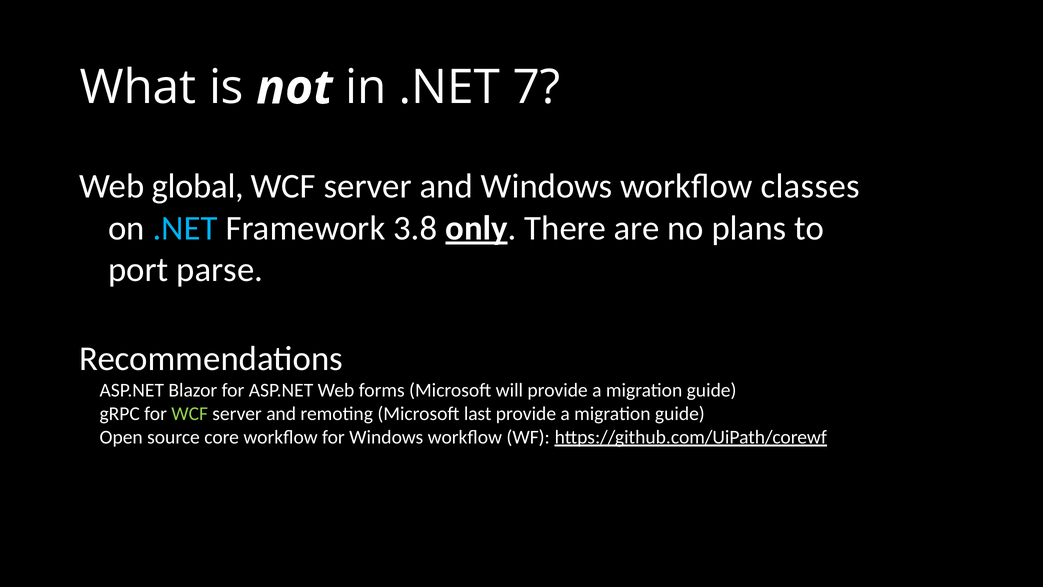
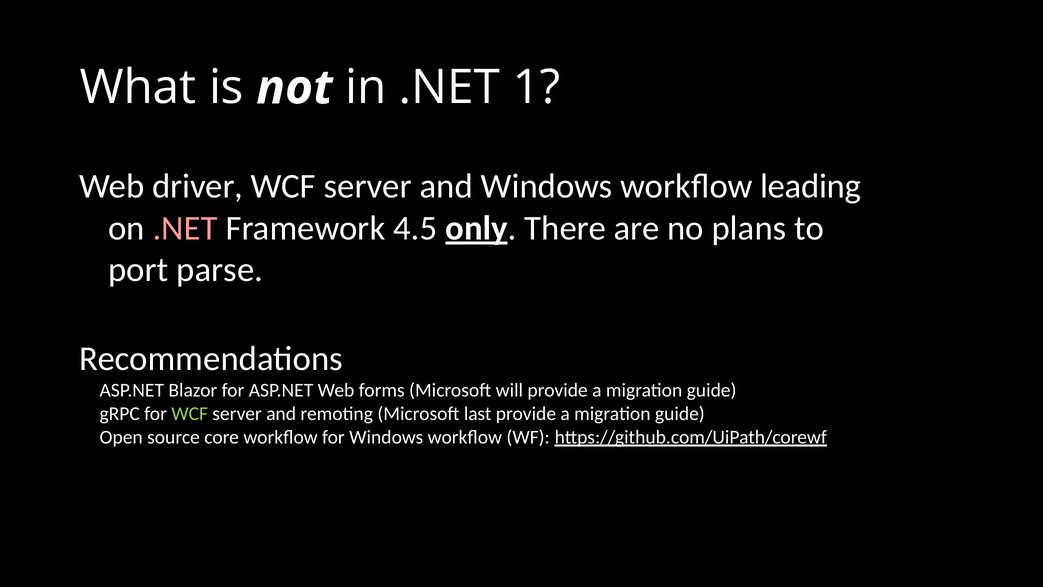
7: 7 -> 1 (537, 88)
global: global -> driver (198, 186)
classes: classes -> leading (811, 186)
.NET colour: light blue -> pink (185, 228)
3.8: 3.8 -> 4.5 (415, 228)
